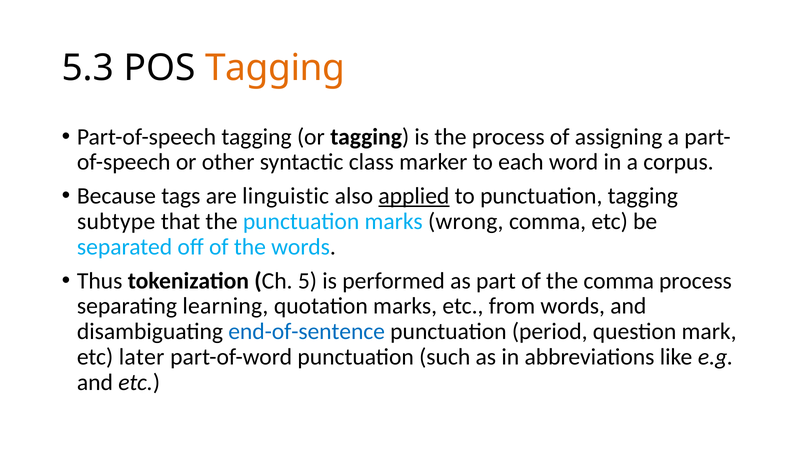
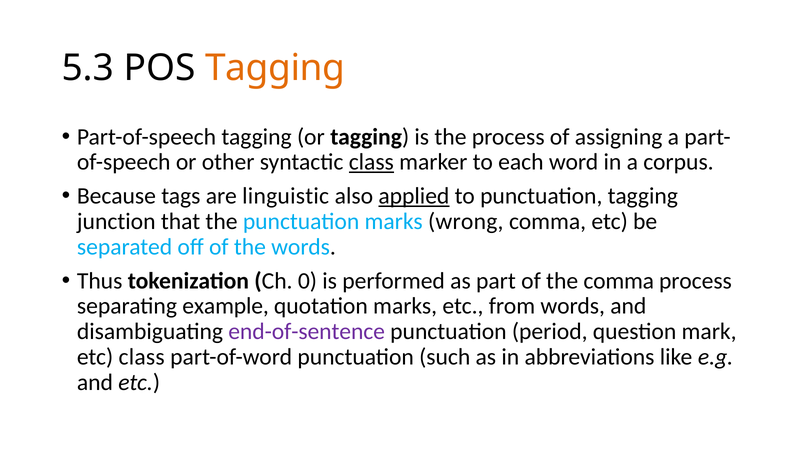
class underline: none -> present (371, 162)
subtype: subtype -> junction (116, 222)
5: 5 -> 0 (307, 281)
learning: learning -> example (226, 307)
end-of-sentence colour: blue -> purple (307, 332)
etc later: later -> class (142, 358)
